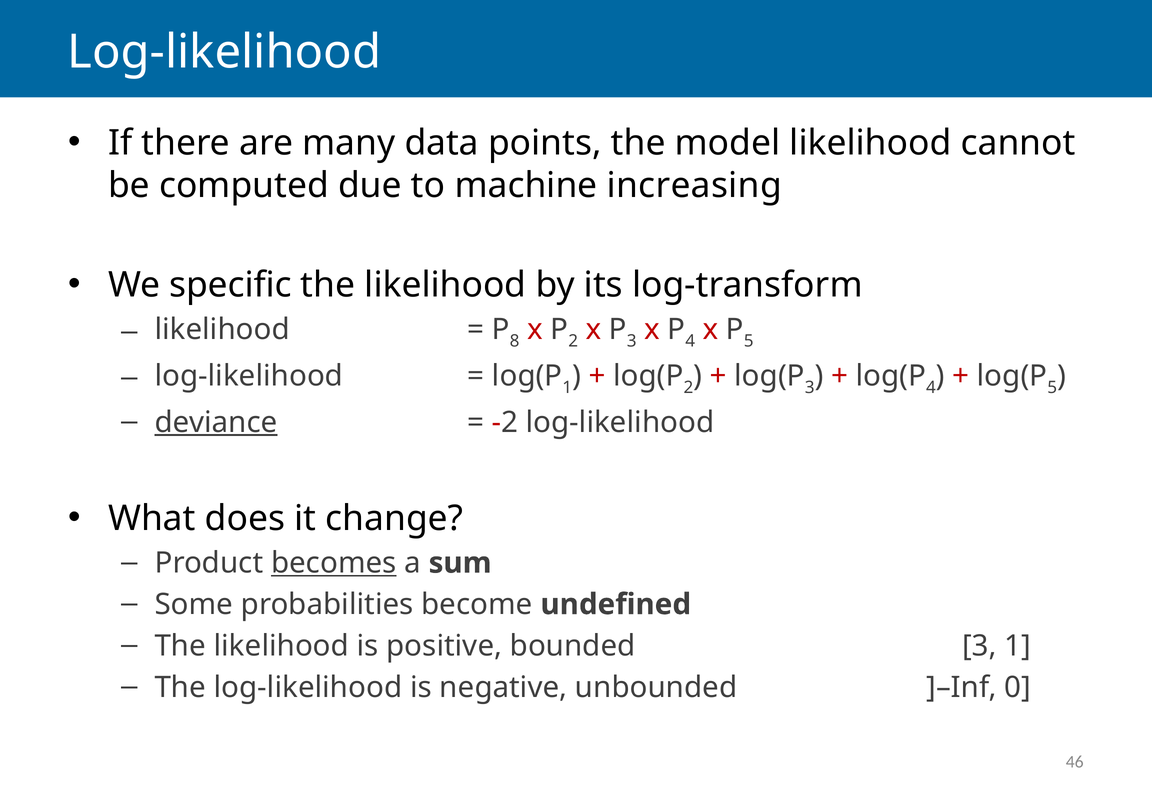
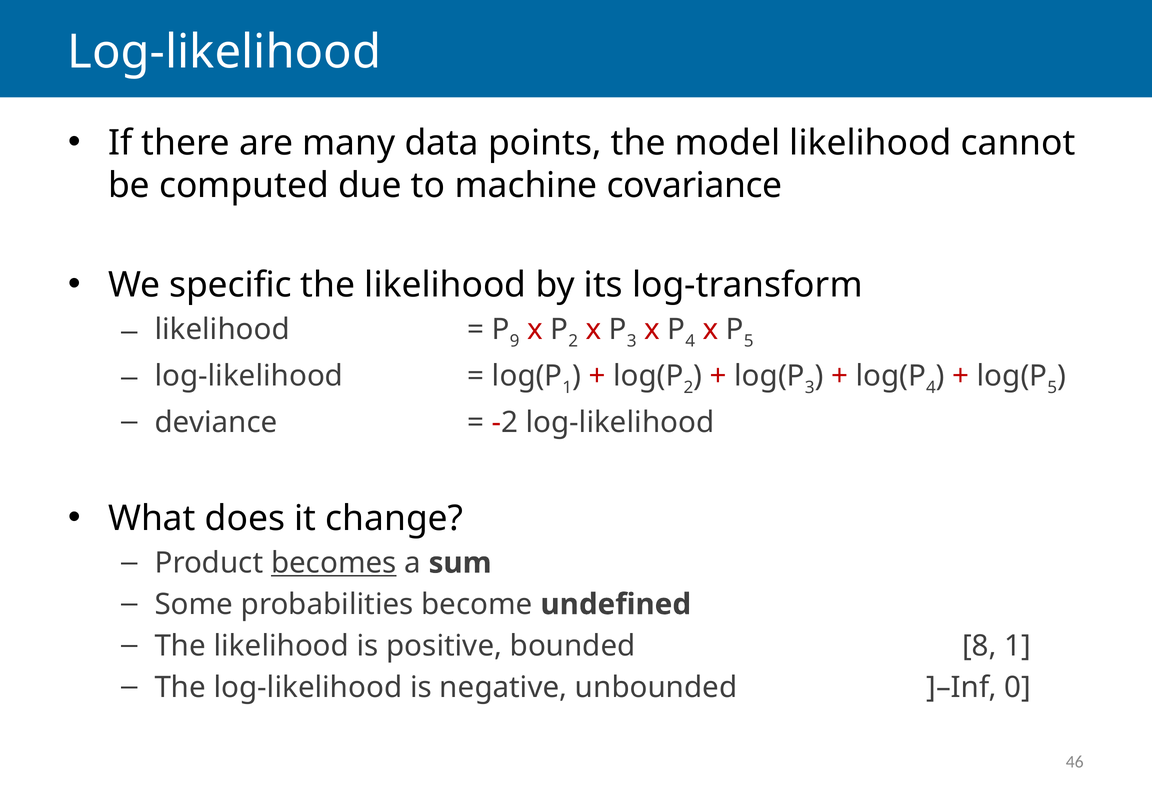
increasing: increasing -> covariance (695, 186)
8: 8 -> 9 (515, 341)
deviance underline: present -> none (216, 422)
bounded 3: 3 -> 8 (979, 645)
